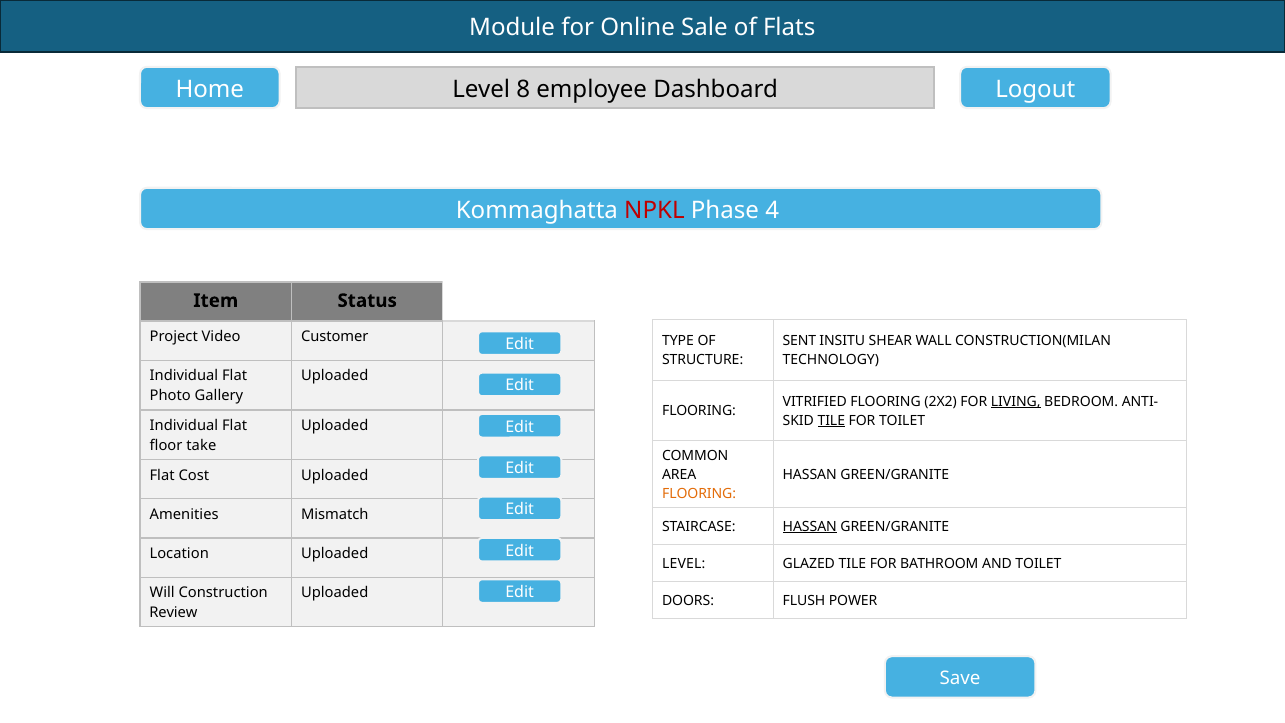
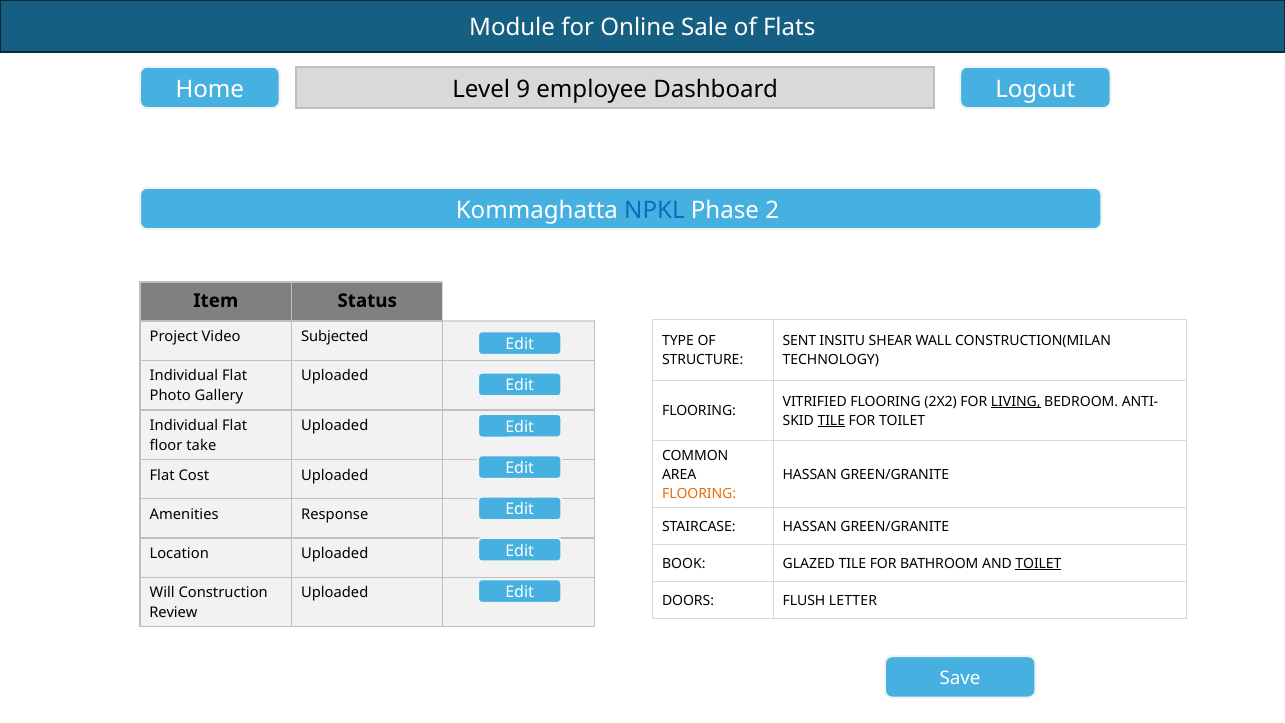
8: 8 -> 9 (523, 89)
NPKL colour: red -> blue (654, 210)
4: 4 -> 2 (772, 210)
Customer: Customer -> Subjected (335, 337)
Mismatch: Mismatch -> Response (335, 514)
HASSAN underline: present -> none (810, 527)
LEVEL: LEVEL -> BOOK (684, 564)
TOILET underline: none -> present (1038, 564)
POWER: POWER -> LETTER (853, 601)
